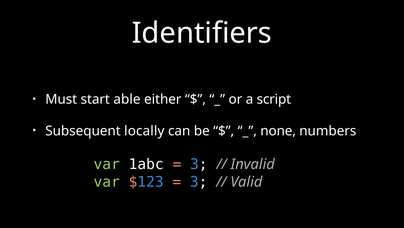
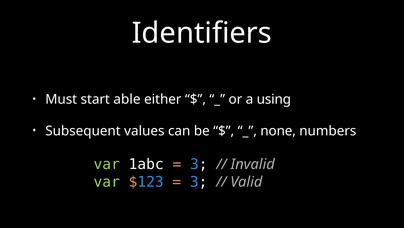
script: script -> using (274, 99)
locally: locally -> values (144, 130)
